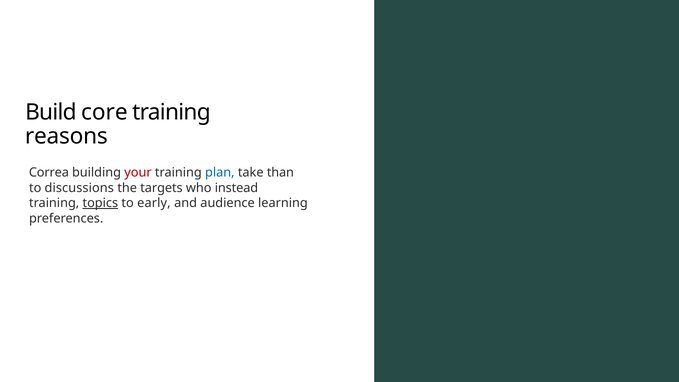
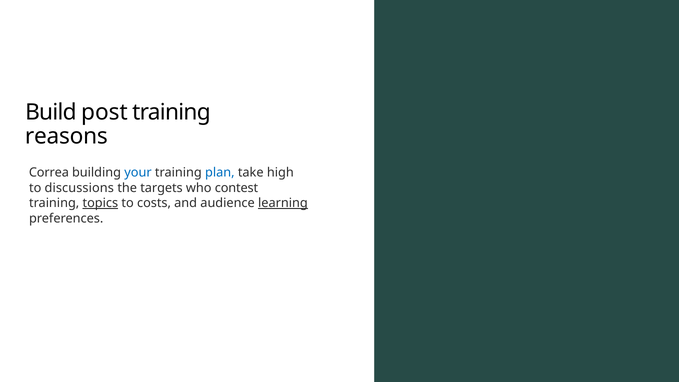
core: core -> post (104, 112)
your colour: red -> blue (138, 173)
than: than -> high (280, 173)
instead: instead -> contest (236, 188)
early: early -> costs (154, 203)
learning underline: none -> present (283, 203)
